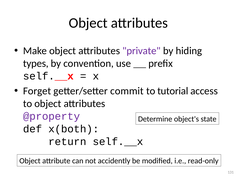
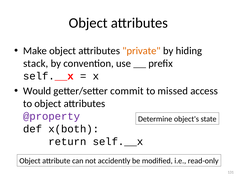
private colour: purple -> orange (142, 51)
types: types -> stack (36, 63)
Forget: Forget -> Would (37, 91)
tutorial: tutorial -> missed (173, 91)
